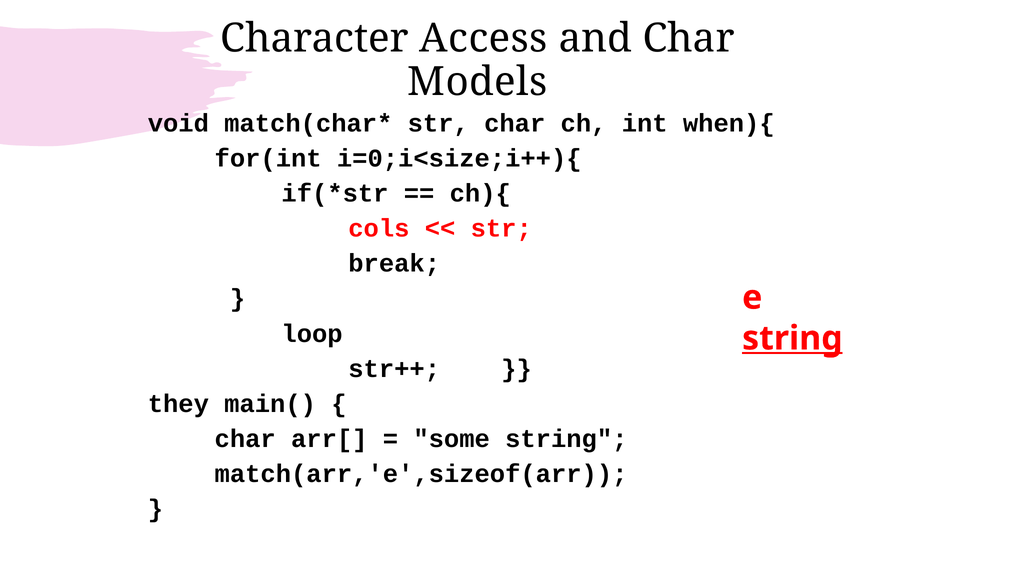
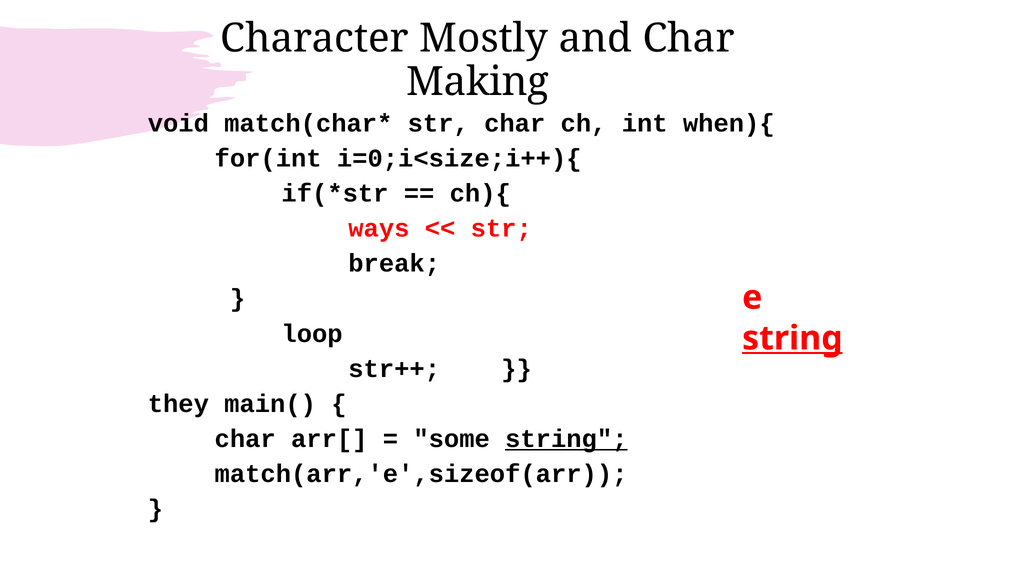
Access: Access -> Mostly (484, 38)
Models: Models -> Making (478, 82)
cols: cols -> ways (379, 228)
string underline: none -> present (566, 439)
